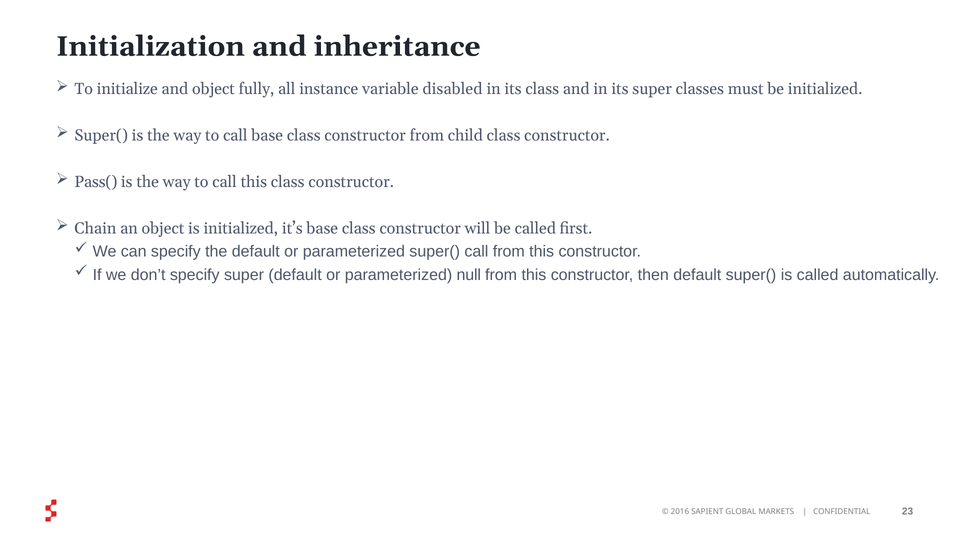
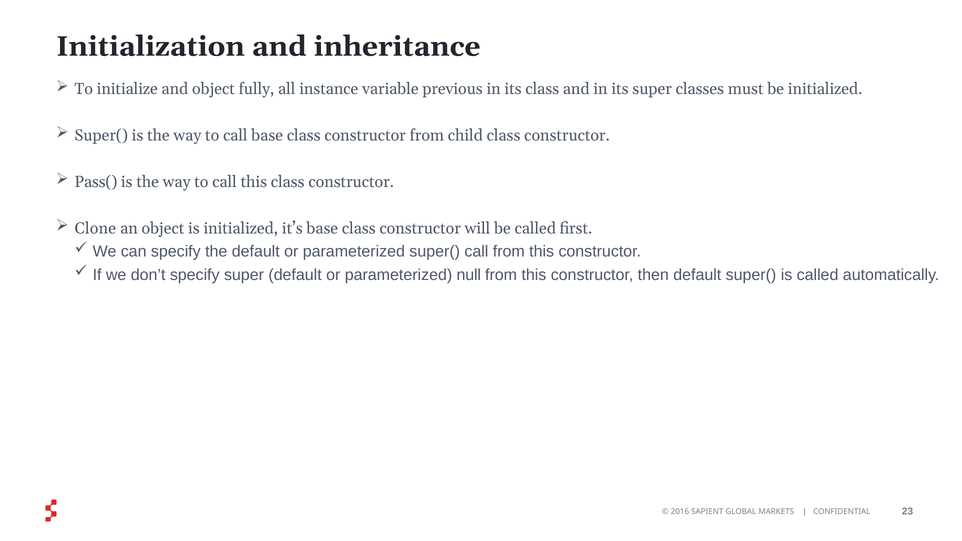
disabled: disabled -> previous (453, 89)
Chain: Chain -> Clone (95, 228)
